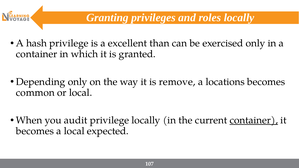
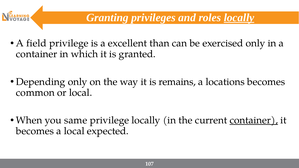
locally underline: none -> present (239, 18)
hash: hash -> field (36, 43)
remove: remove -> remains (177, 82)
audit: audit -> same (76, 120)
